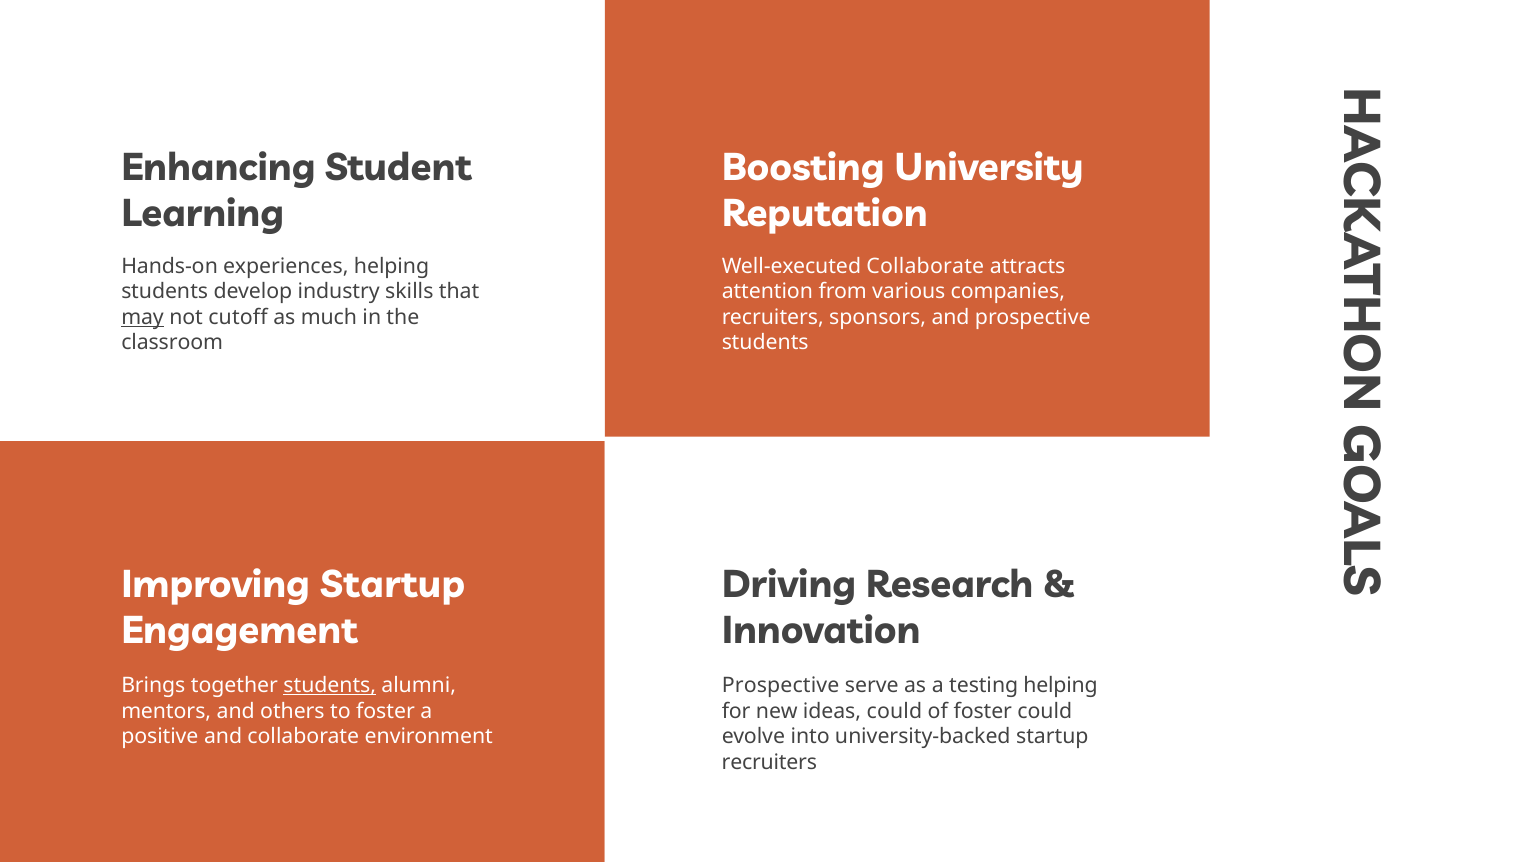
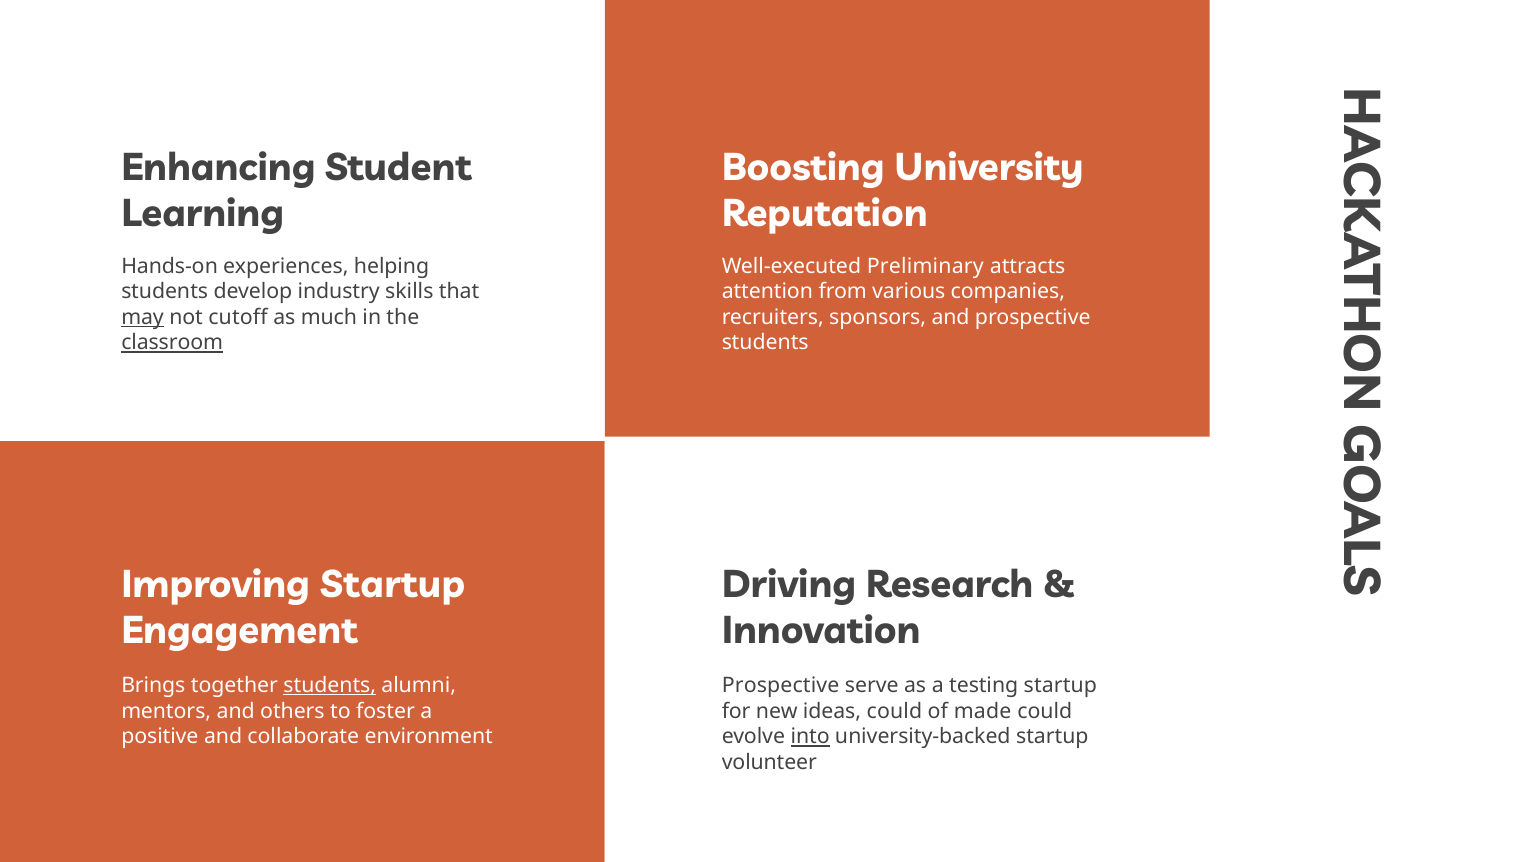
Well-executed Collaborate: Collaborate -> Preliminary (925, 266)
classroom underline: none -> present (172, 343)
testing helping: helping -> startup (1060, 686)
of foster: foster -> made (983, 711)
into underline: none -> present (810, 737)
recruiters: recruiters -> volunteer (769, 763)
